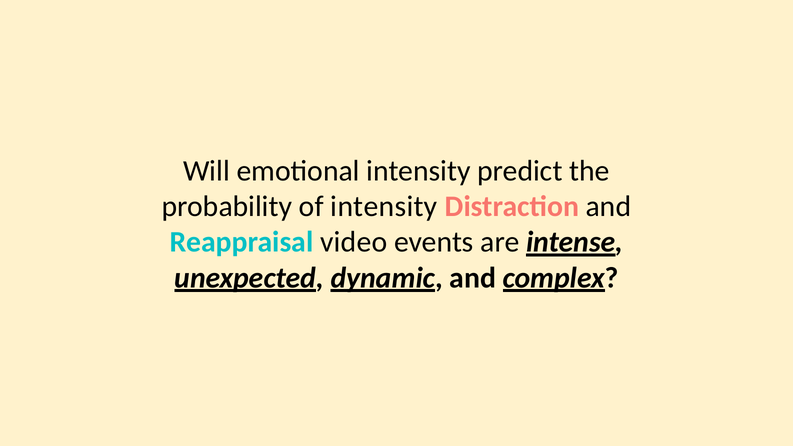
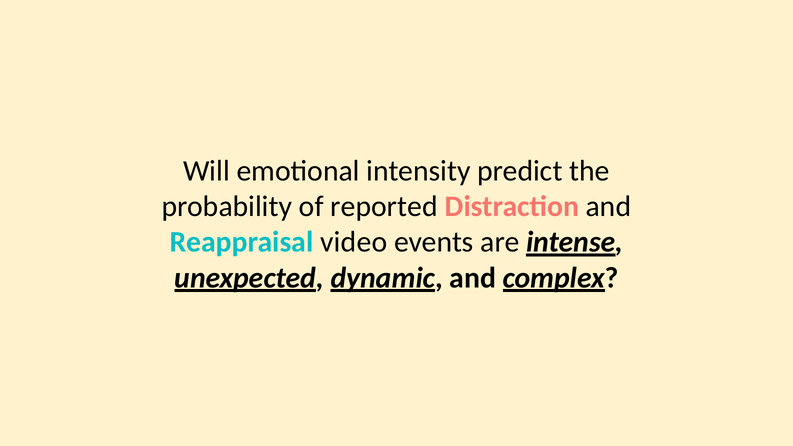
of intensity: intensity -> reported (384, 206)
